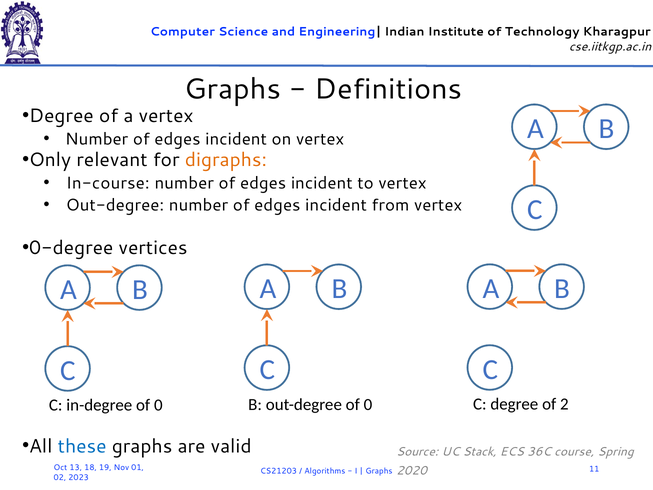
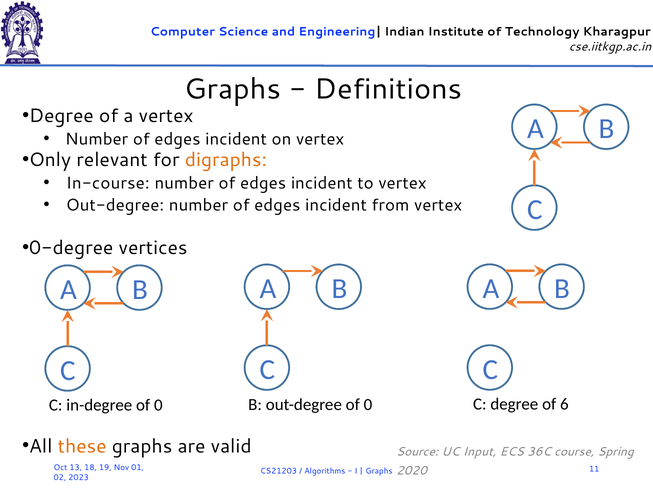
2: 2 -> 6 (564, 404)
these colour: blue -> orange (82, 446)
Stack: Stack -> Input (480, 451)
